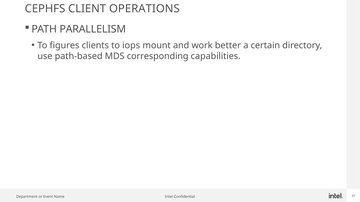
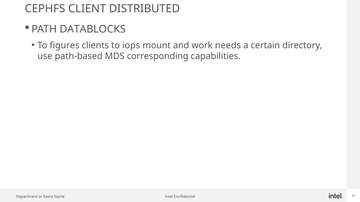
OPERATIONS: OPERATIONS -> DISTRIBUTED (144, 9)
PARALLELISM: PARALLELISM -> DATABLOCKS (93, 29)
better: better -> needs (228, 45)
